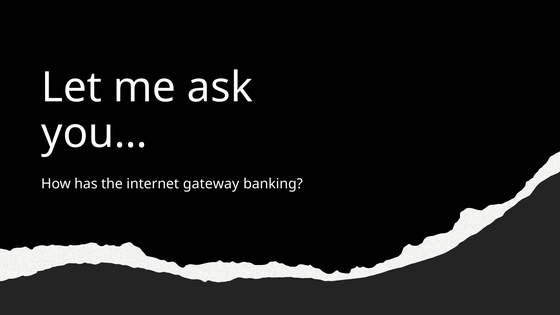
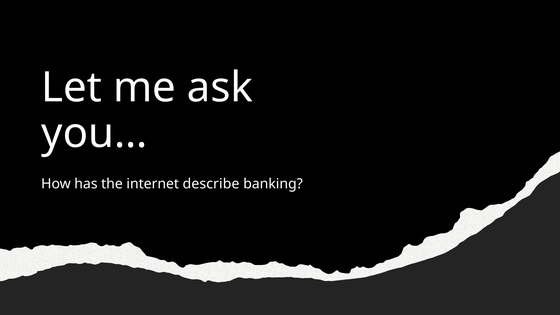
gateway: gateway -> describe (211, 184)
